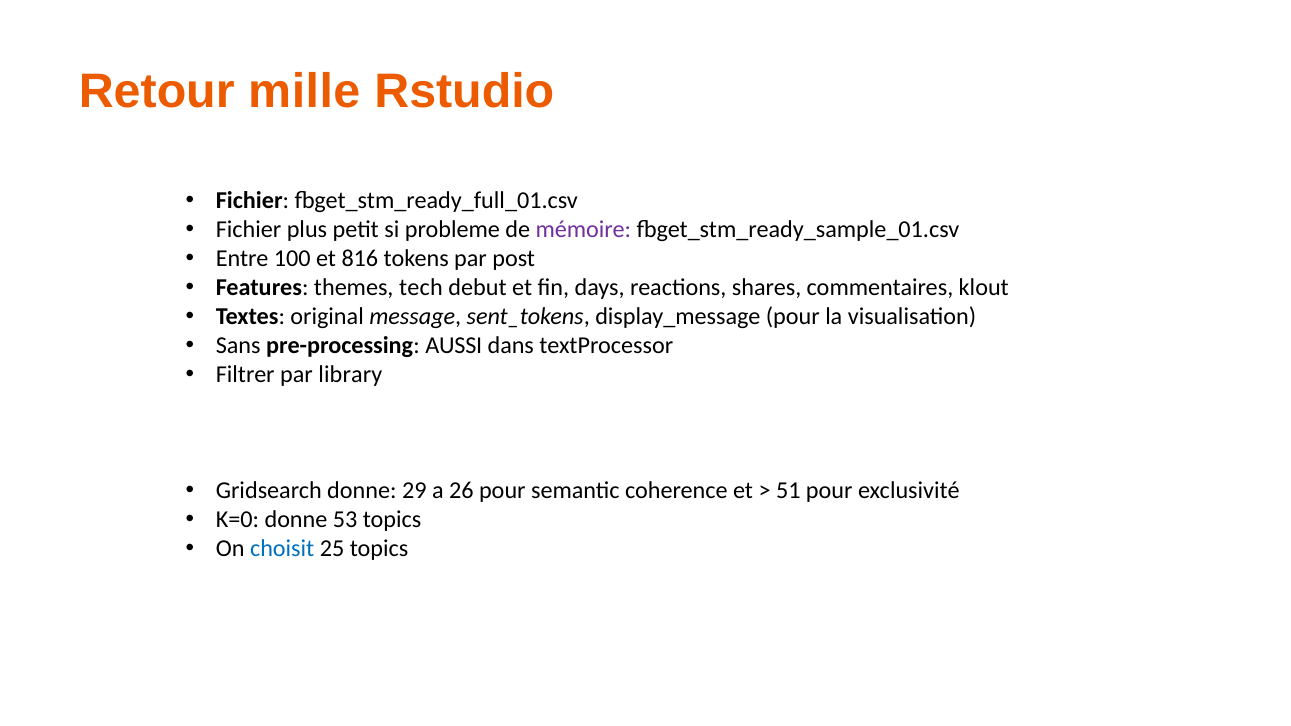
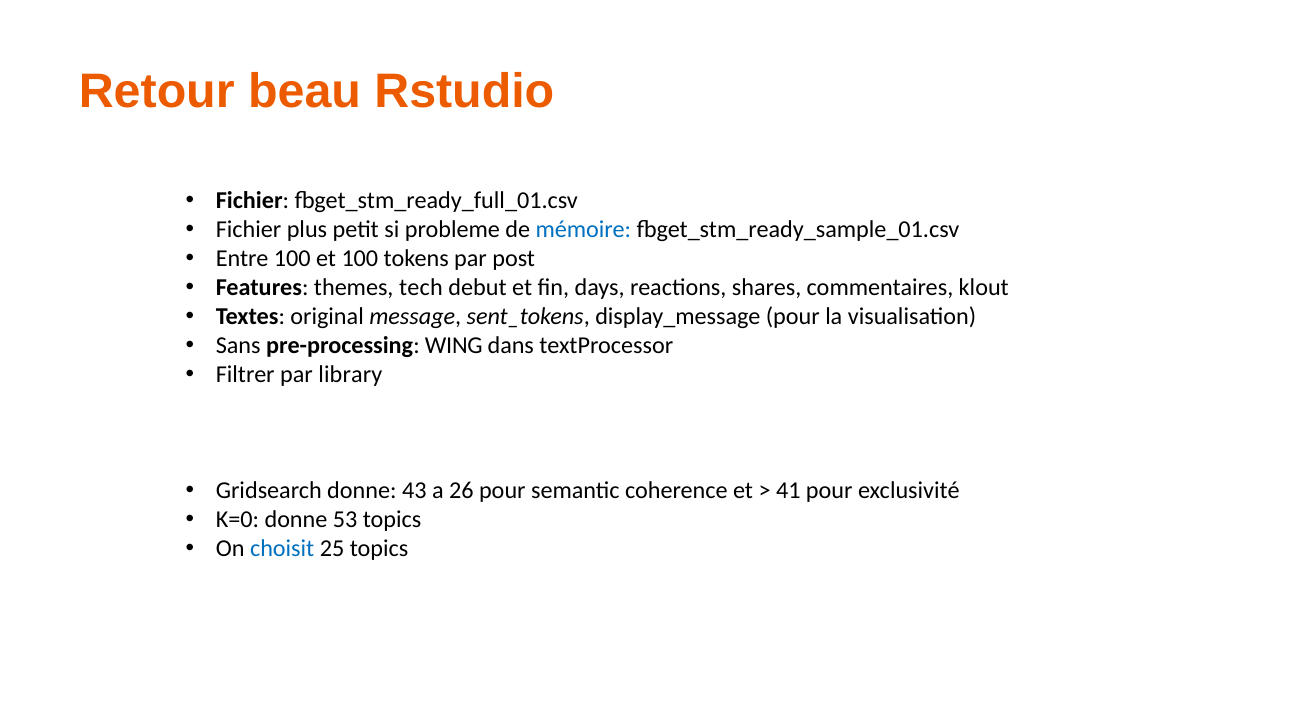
mille: mille -> beau (305, 92)
mémoire colour: purple -> blue (583, 229)
et 816: 816 -> 100 (360, 259)
AUSSI: AUSSI -> WING (454, 346)
29: 29 -> 43 (414, 491)
51: 51 -> 41 (788, 491)
